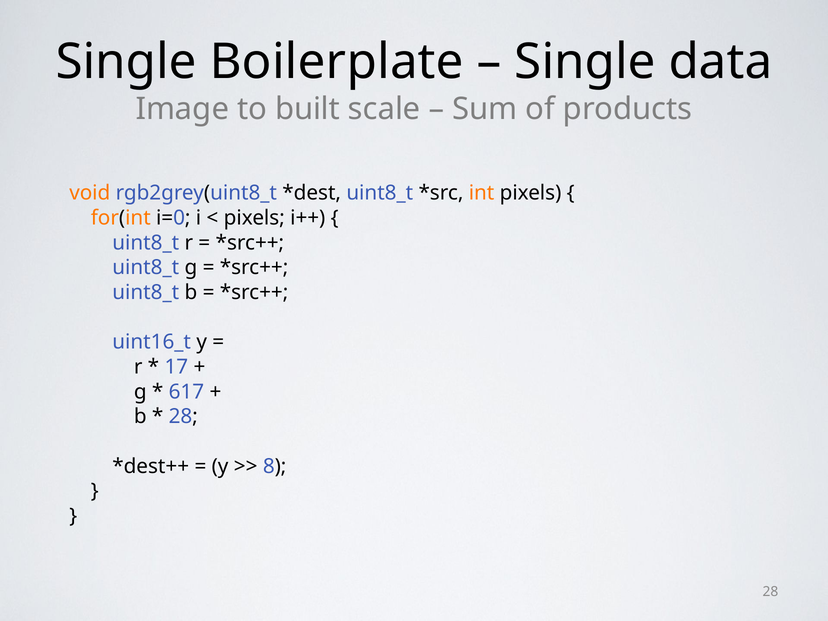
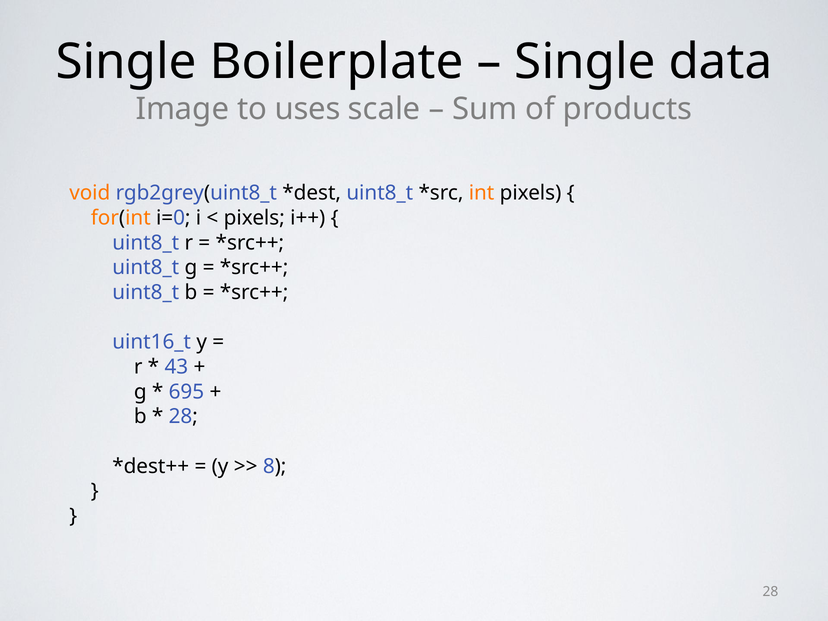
built: built -> uses (308, 109)
17: 17 -> 43 (176, 367)
617: 617 -> 695 (186, 392)
